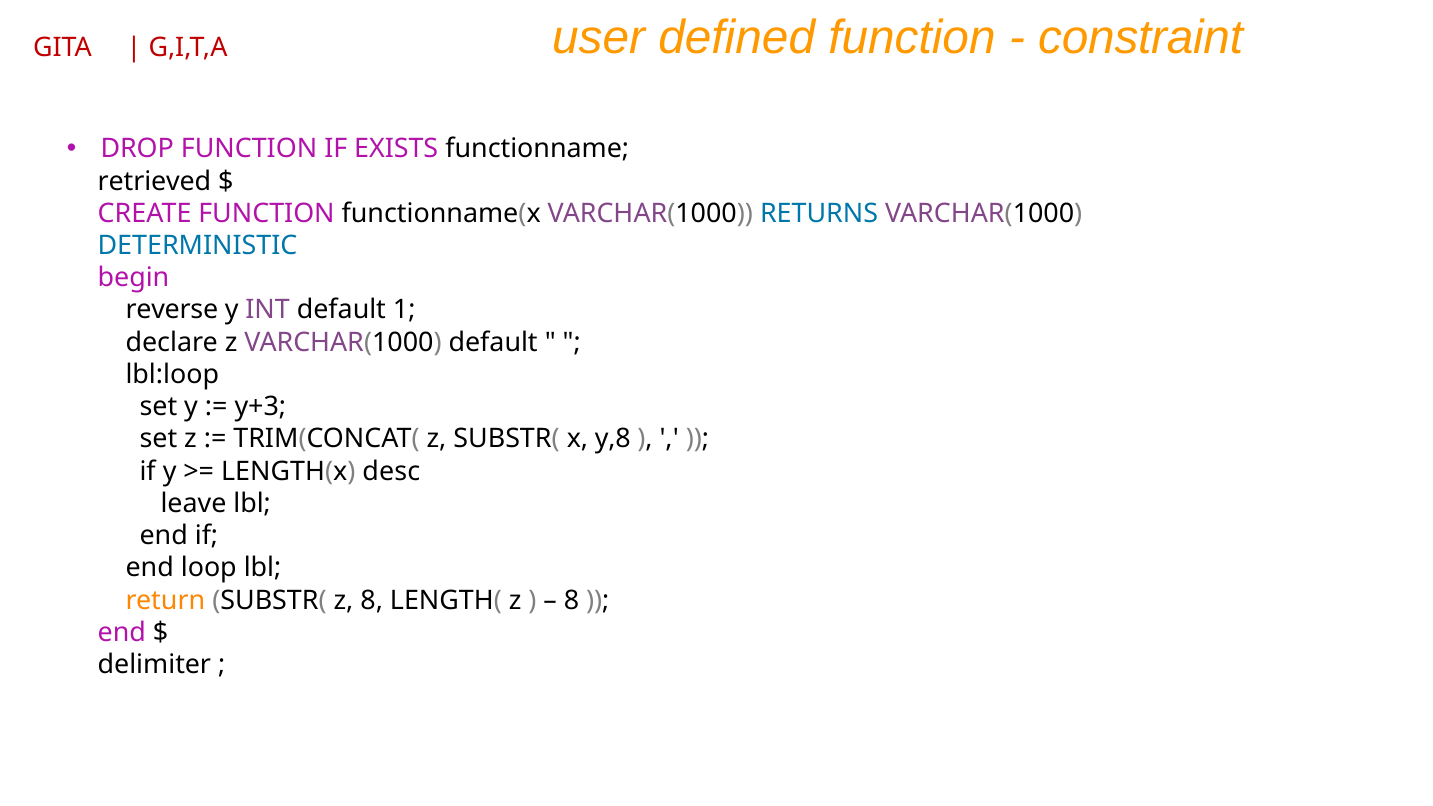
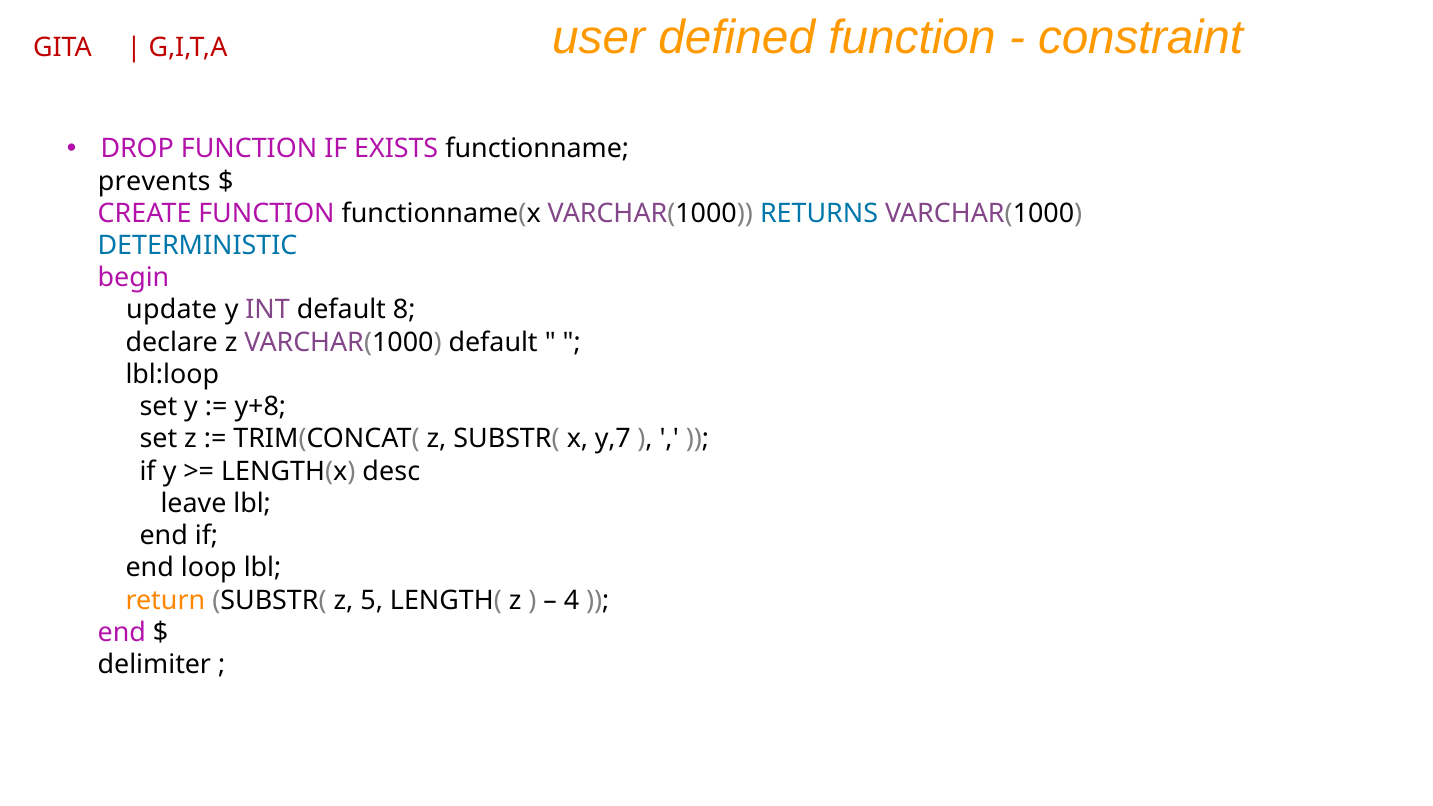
retrieved: retrieved -> prevents (154, 181)
reverse: reverse -> update (172, 310)
1: 1 -> 8 (404, 310)
y+3: y+3 -> y+8 (260, 407)
y,8: y,8 -> y,7 (613, 439)
z 8: 8 -> 5 (372, 600)
8: 8 -> 4 (572, 600)
